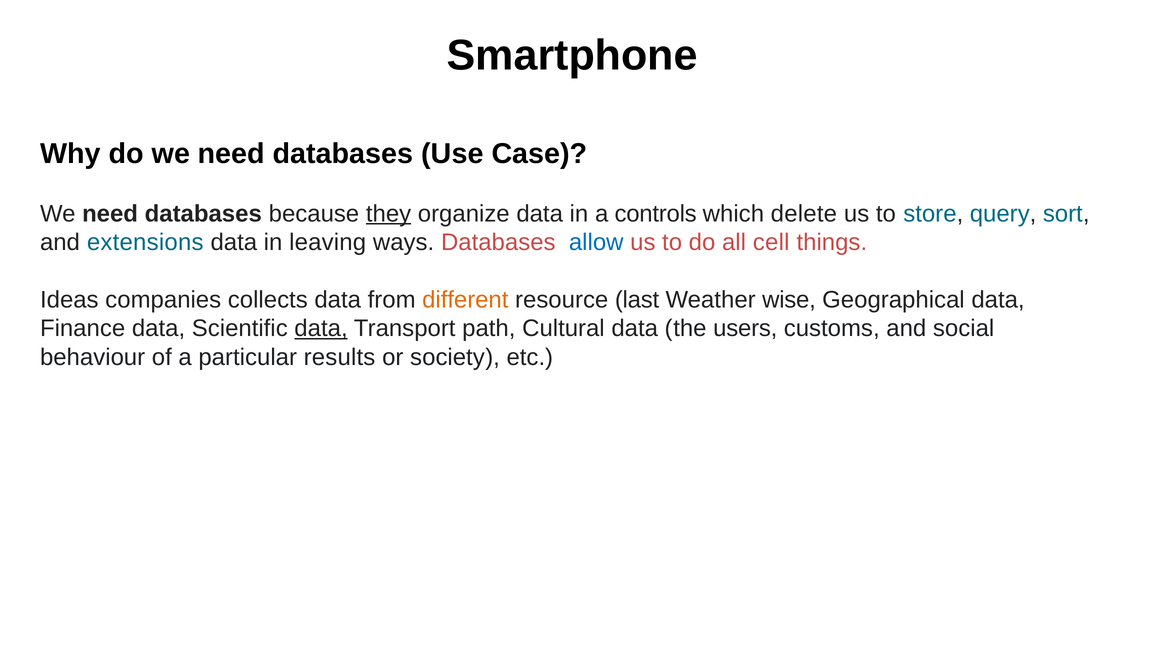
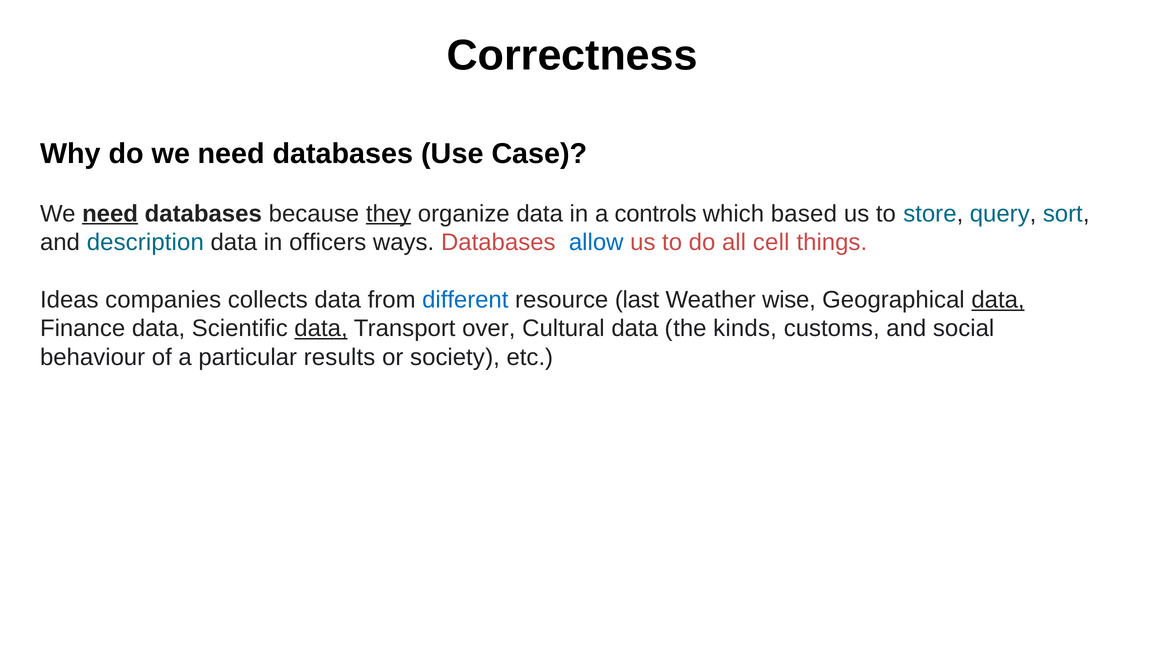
Smartphone: Smartphone -> Correctness (572, 56)
need underline: none -> present (110, 214)
delete: delete -> based (804, 214)
extensions: extensions -> description (145, 243)
leaving: leaving -> officers (328, 243)
different colour: orange -> blue (465, 300)
data underline: none -> present (998, 300)
path: path -> over (489, 329)
users: users -> kinds (745, 329)
